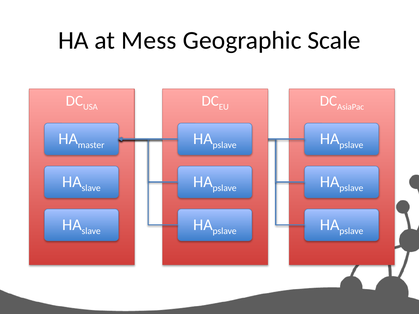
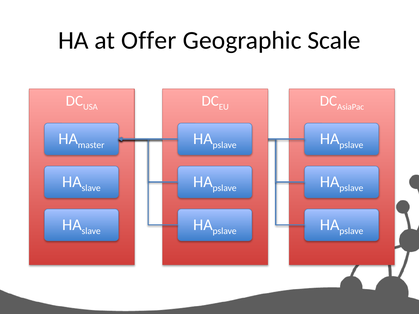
Mess: Mess -> Offer (149, 41)
